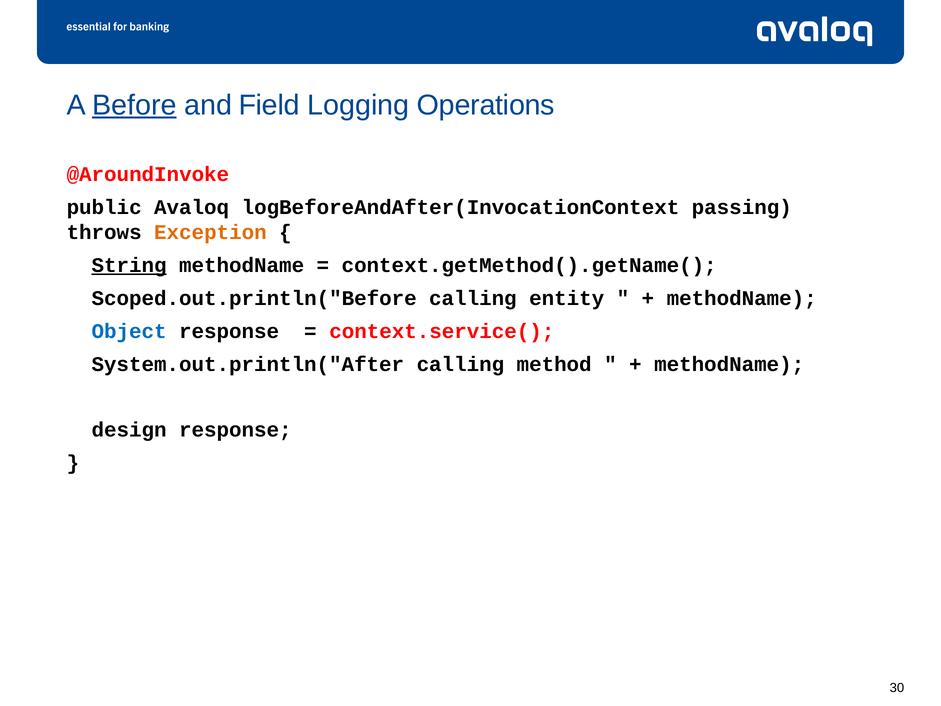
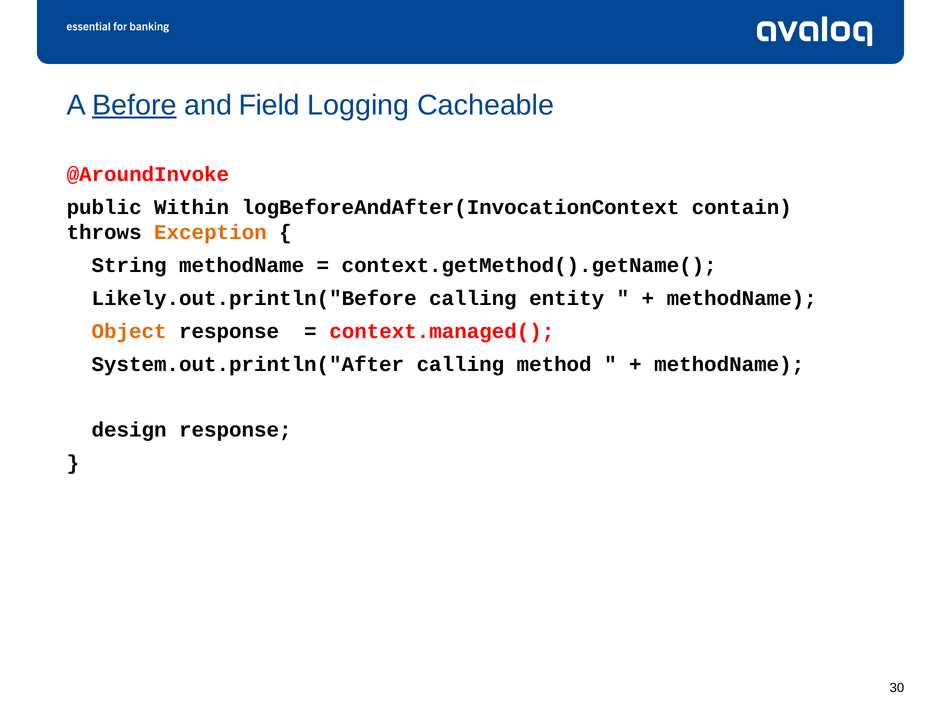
Operations: Operations -> Cacheable (486, 105)
Avaloq: Avaloq -> Within (192, 207)
passing: passing -> contain (742, 207)
String underline: present -> none (129, 265)
Scoped.out.println("Before: Scoped.out.println("Before -> Likely.out.println("Before (254, 298)
Object colour: blue -> orange (129, 331)
context.service(: context.service( -> context.managed( (442, 331)
